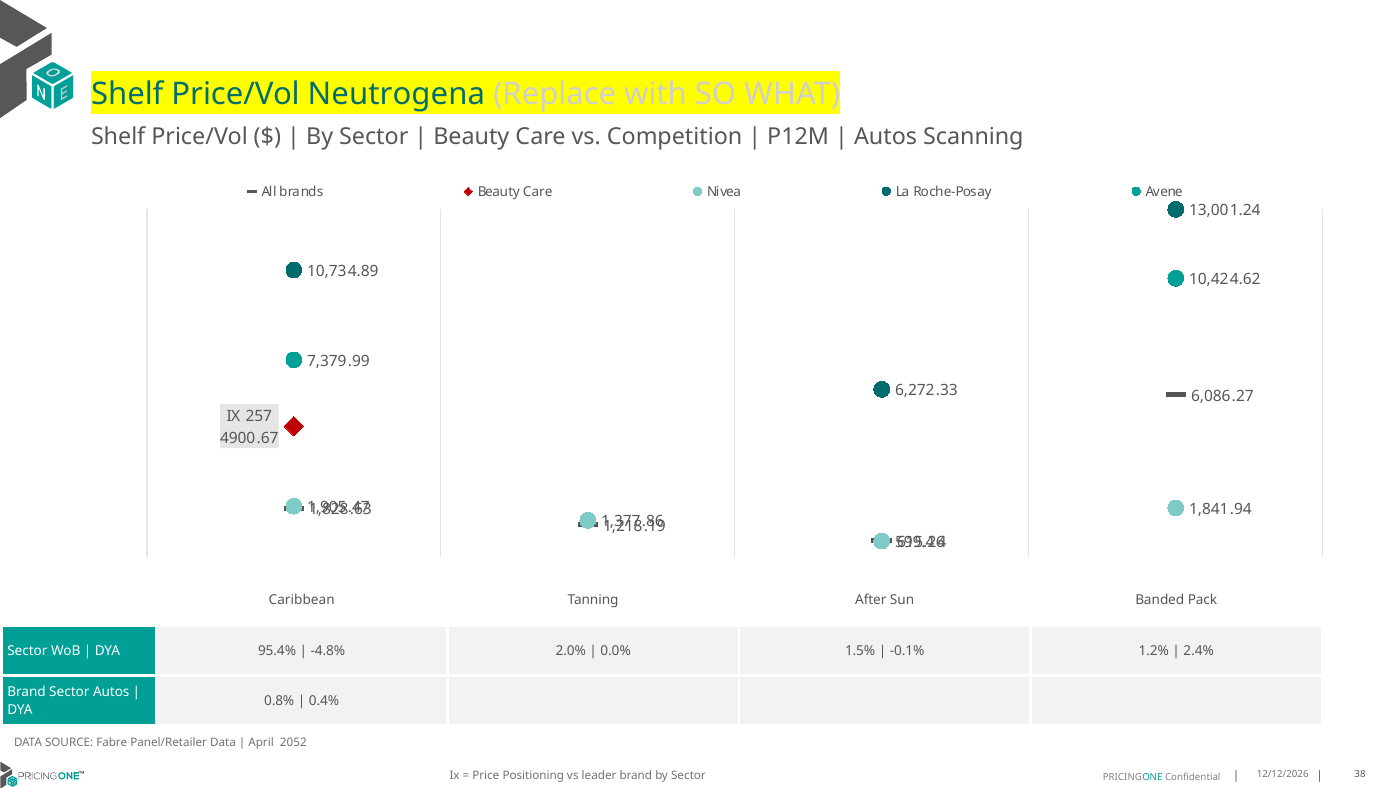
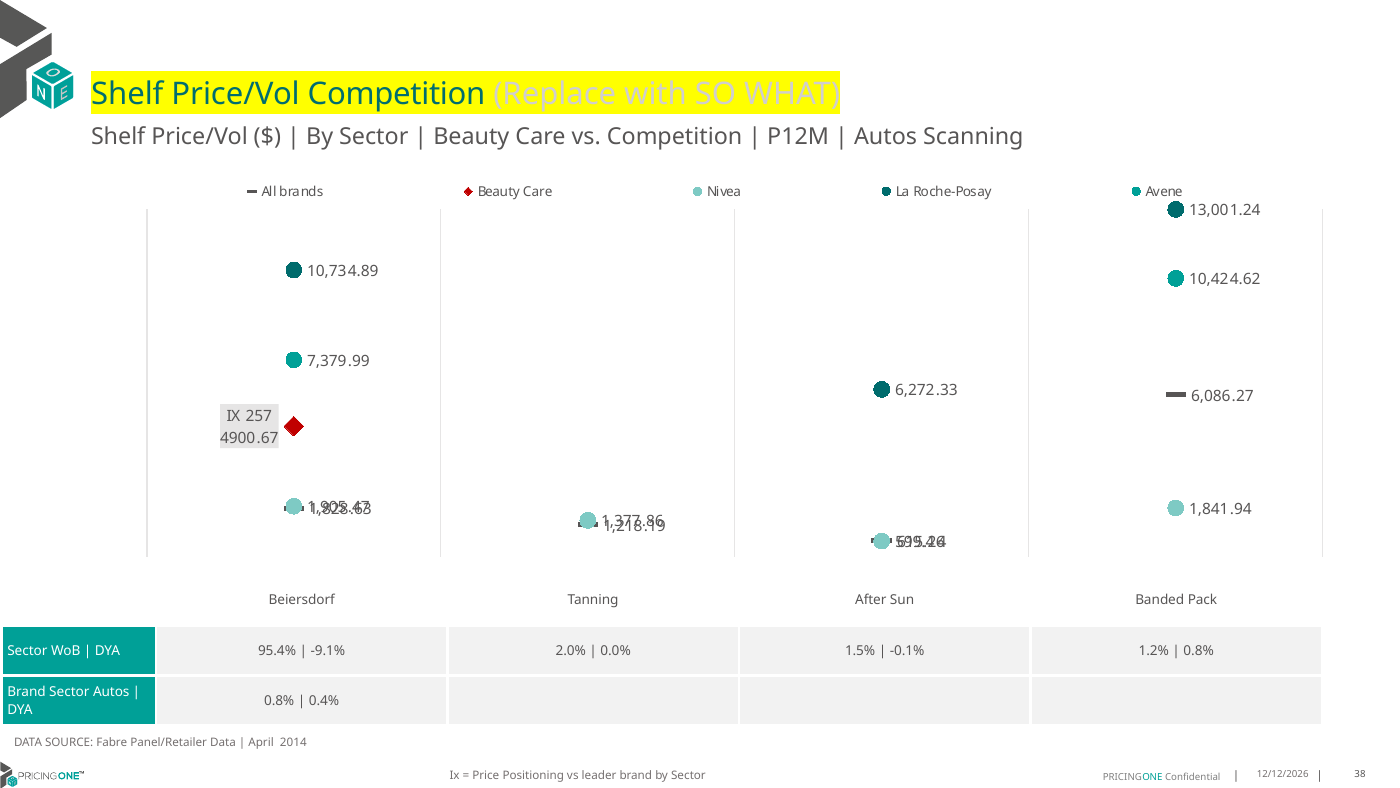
Price/Vol Neutrogena: Neutrogena -> Competition (397, 94)
Caribbean: Caribbean -> Beiersdorf (302, 599)
-4.8%: -4.8% -> -9.1% (328, 651)
2.4%: 2.4% -> 0.8% (1199, 651)
2052: 2052 -> 2014 (293, 742)
